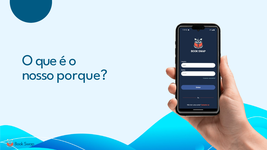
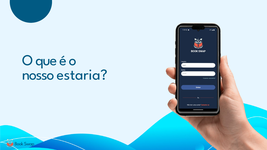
porque: porque -> estaria (82, 75)
